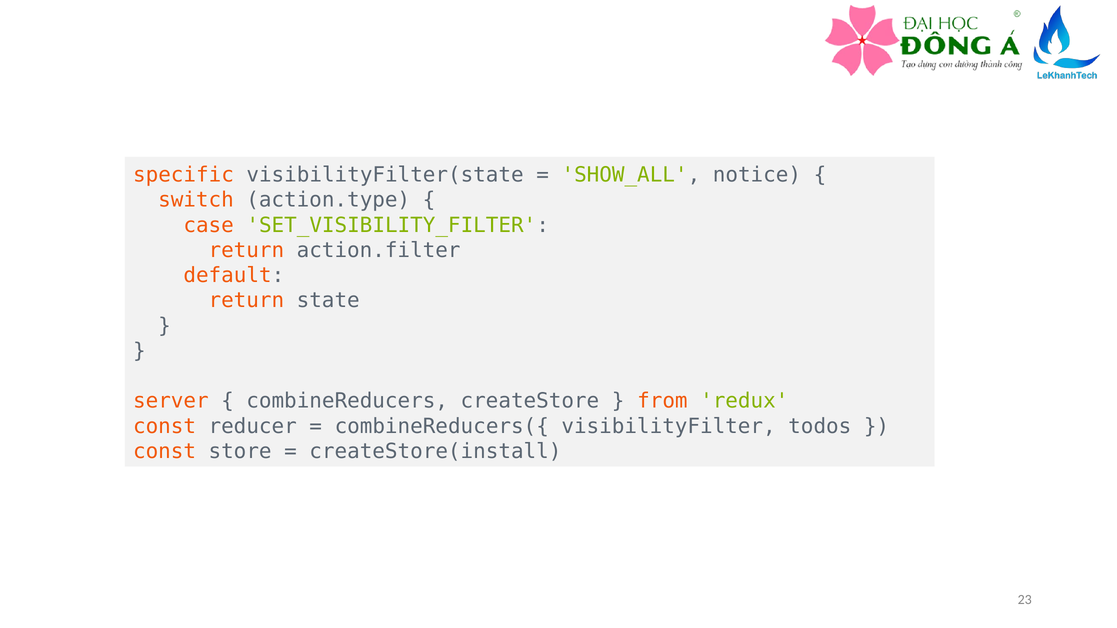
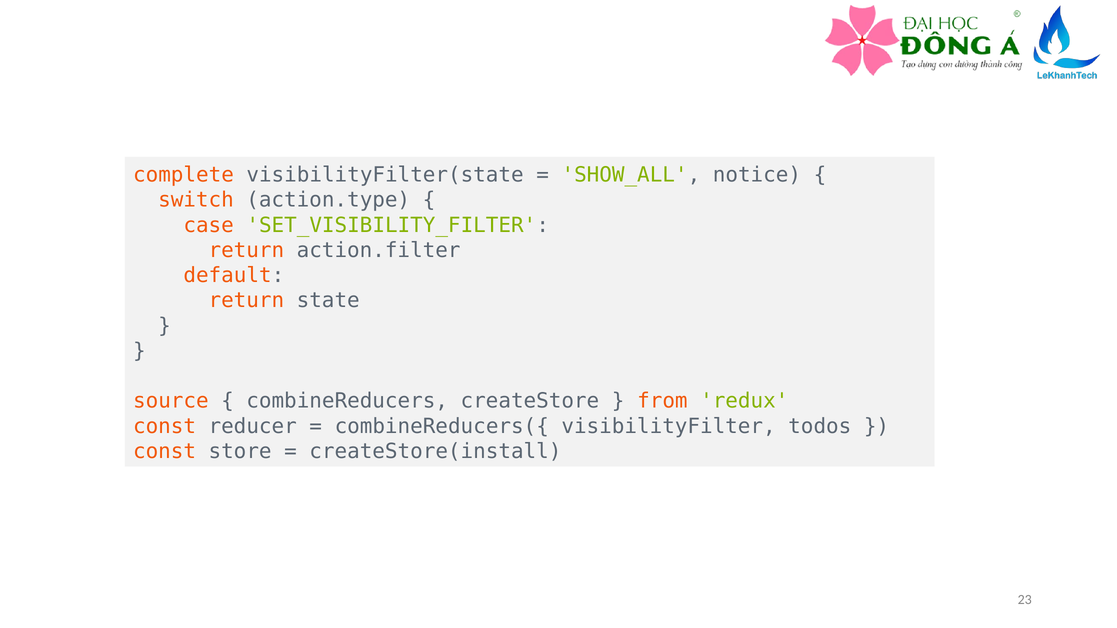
specific: specific -> complete (183, 175)
server: server -> source (171, 401)
